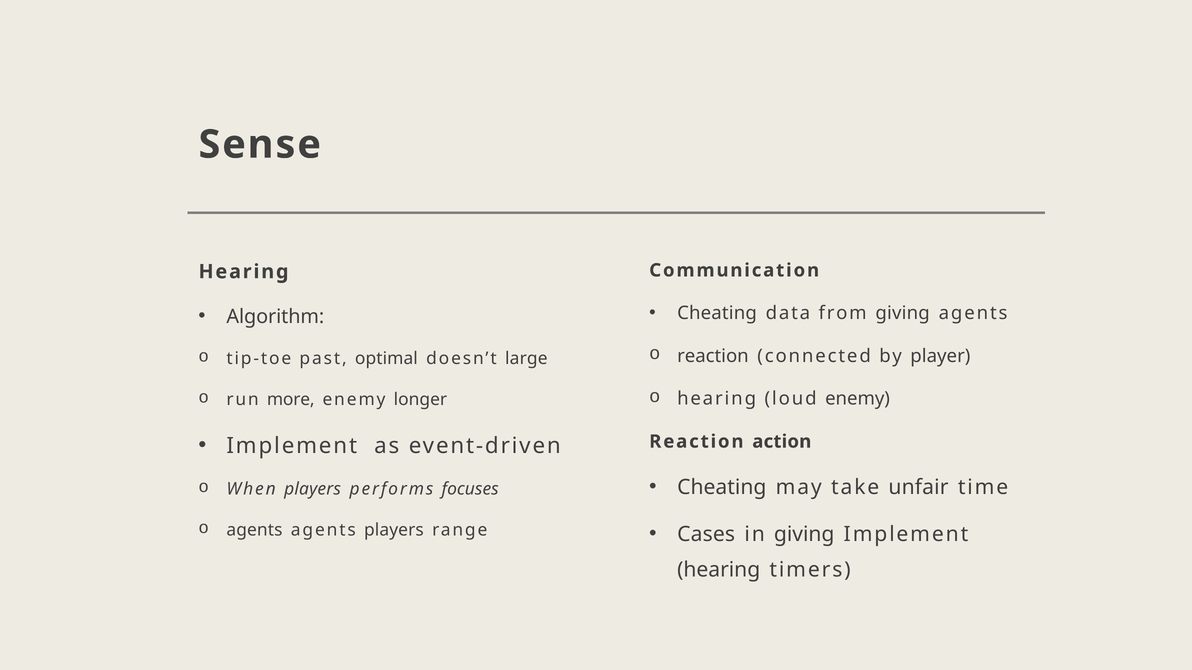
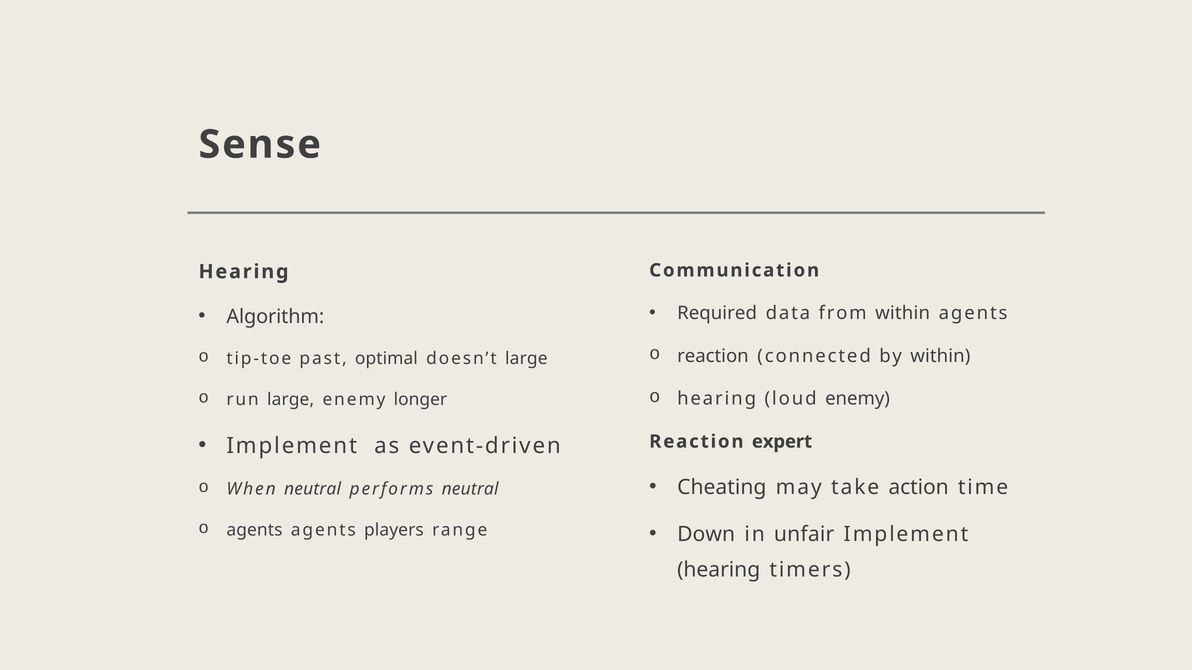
Cheating: Cheating -> Required (717, 313)
from giving: giving -> within (903, 313)
by player: player -> within (940, 356)
run more: more -> large (291, 400)
action: action -> expert (782, 442)
unfair: unfair -> action (919, 488)
When players: players -> neutral (313, 489)
performs focuses: focuses -> neutral (470, 489)
Cases: Cases -> Down (706, 535)
in giving: giving -> unfair (804, 535)
